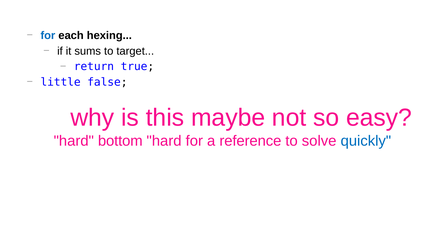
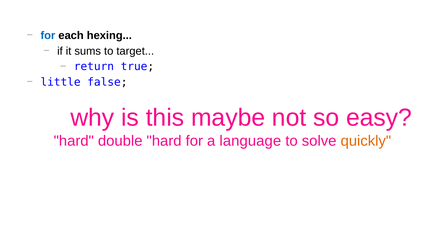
bottom: bottom -> double (120, 141)
reference: reference -> language (250, 141)
quickly colour: blue -> orange (366, 141)
